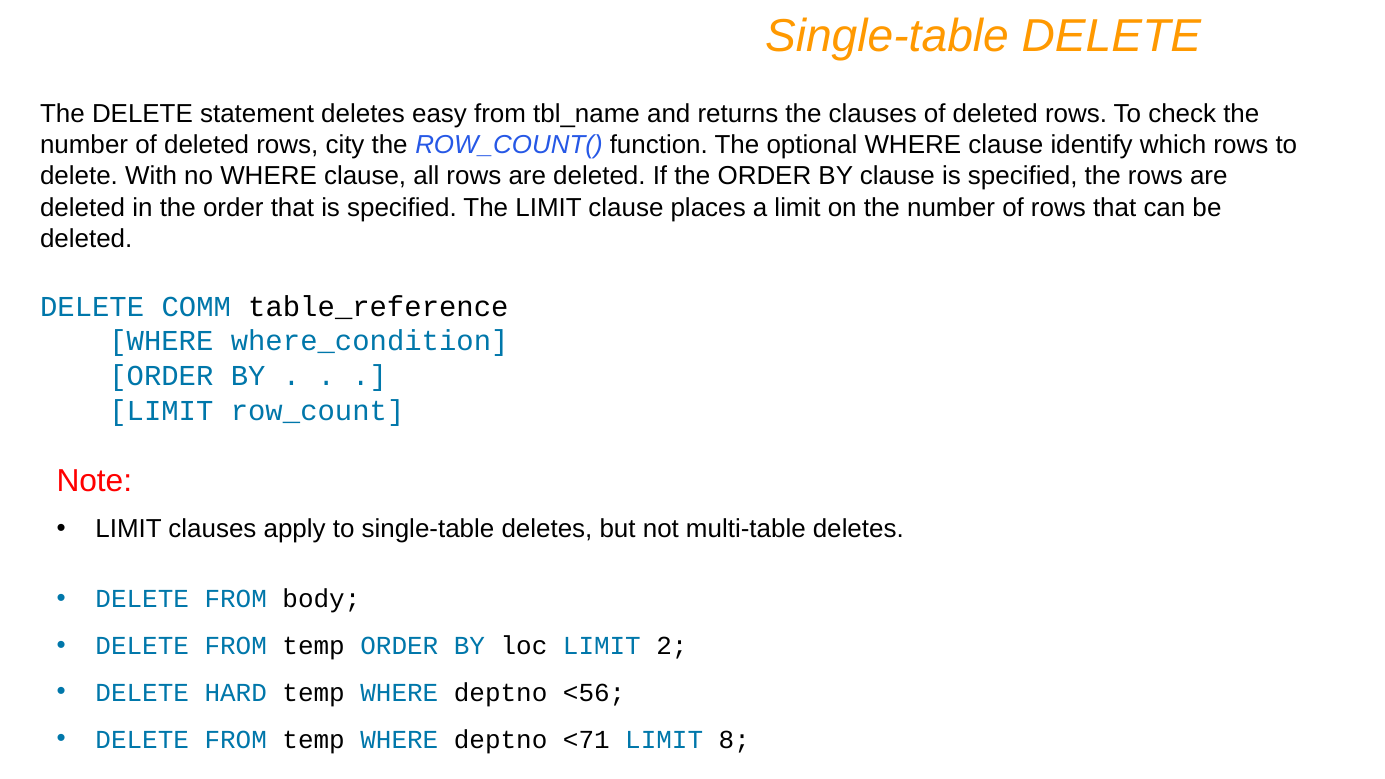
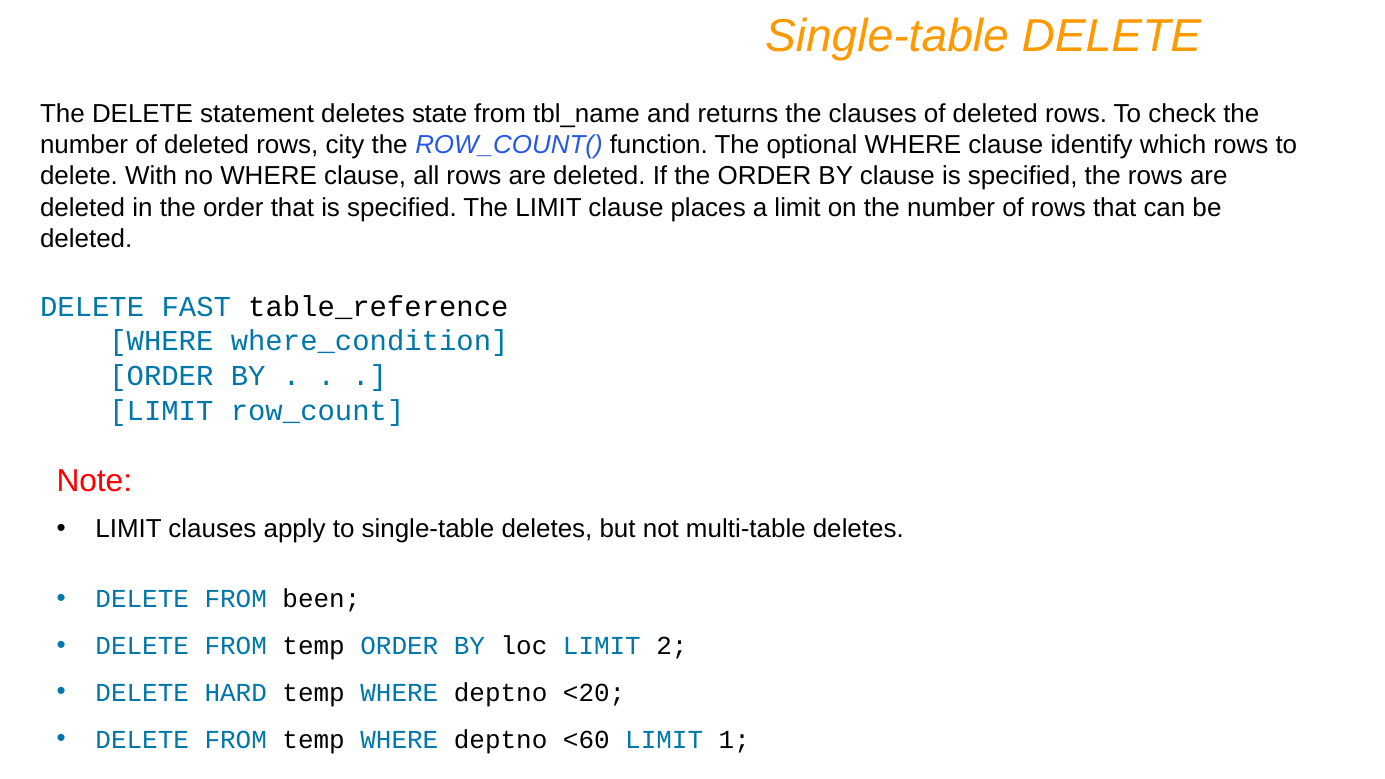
easy: easy -> state (440, 114)
COMM: COMM -> FAST (196, 307)
body: body -> been (321, 599)
<56: <56 -> <20 (594, 693)
<71: <71 -> <60 (586, 740)
8: 8 -> 1 (734, 740)
